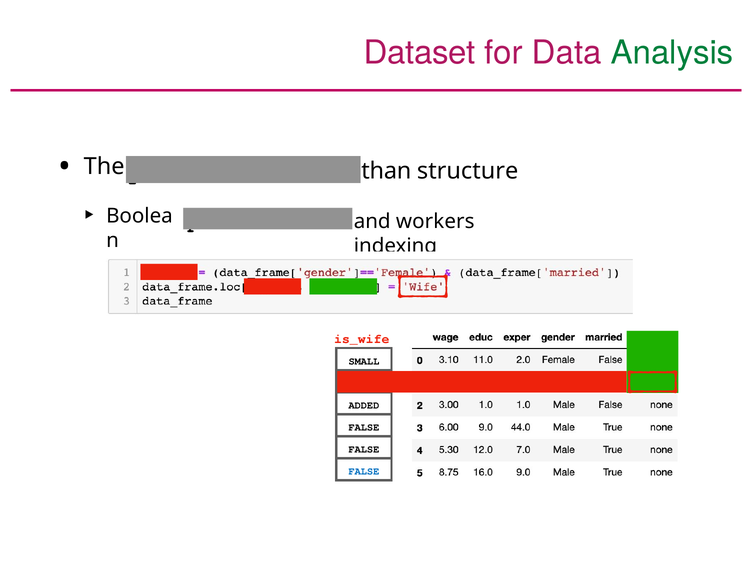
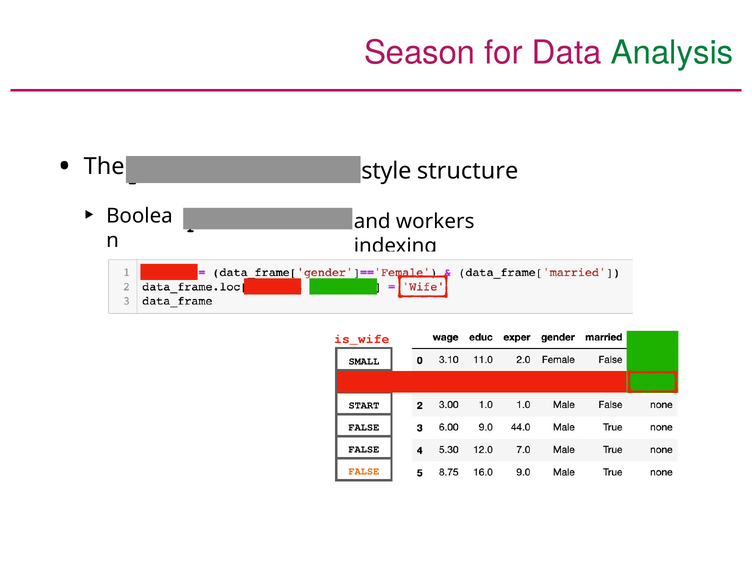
Dataset: Dataset -> Season (420, 53)
than: than -> style (386, 171)
ADDED: ADDED -> START (364, 405)
FALSE colour: blue -> orange (364, 471)
